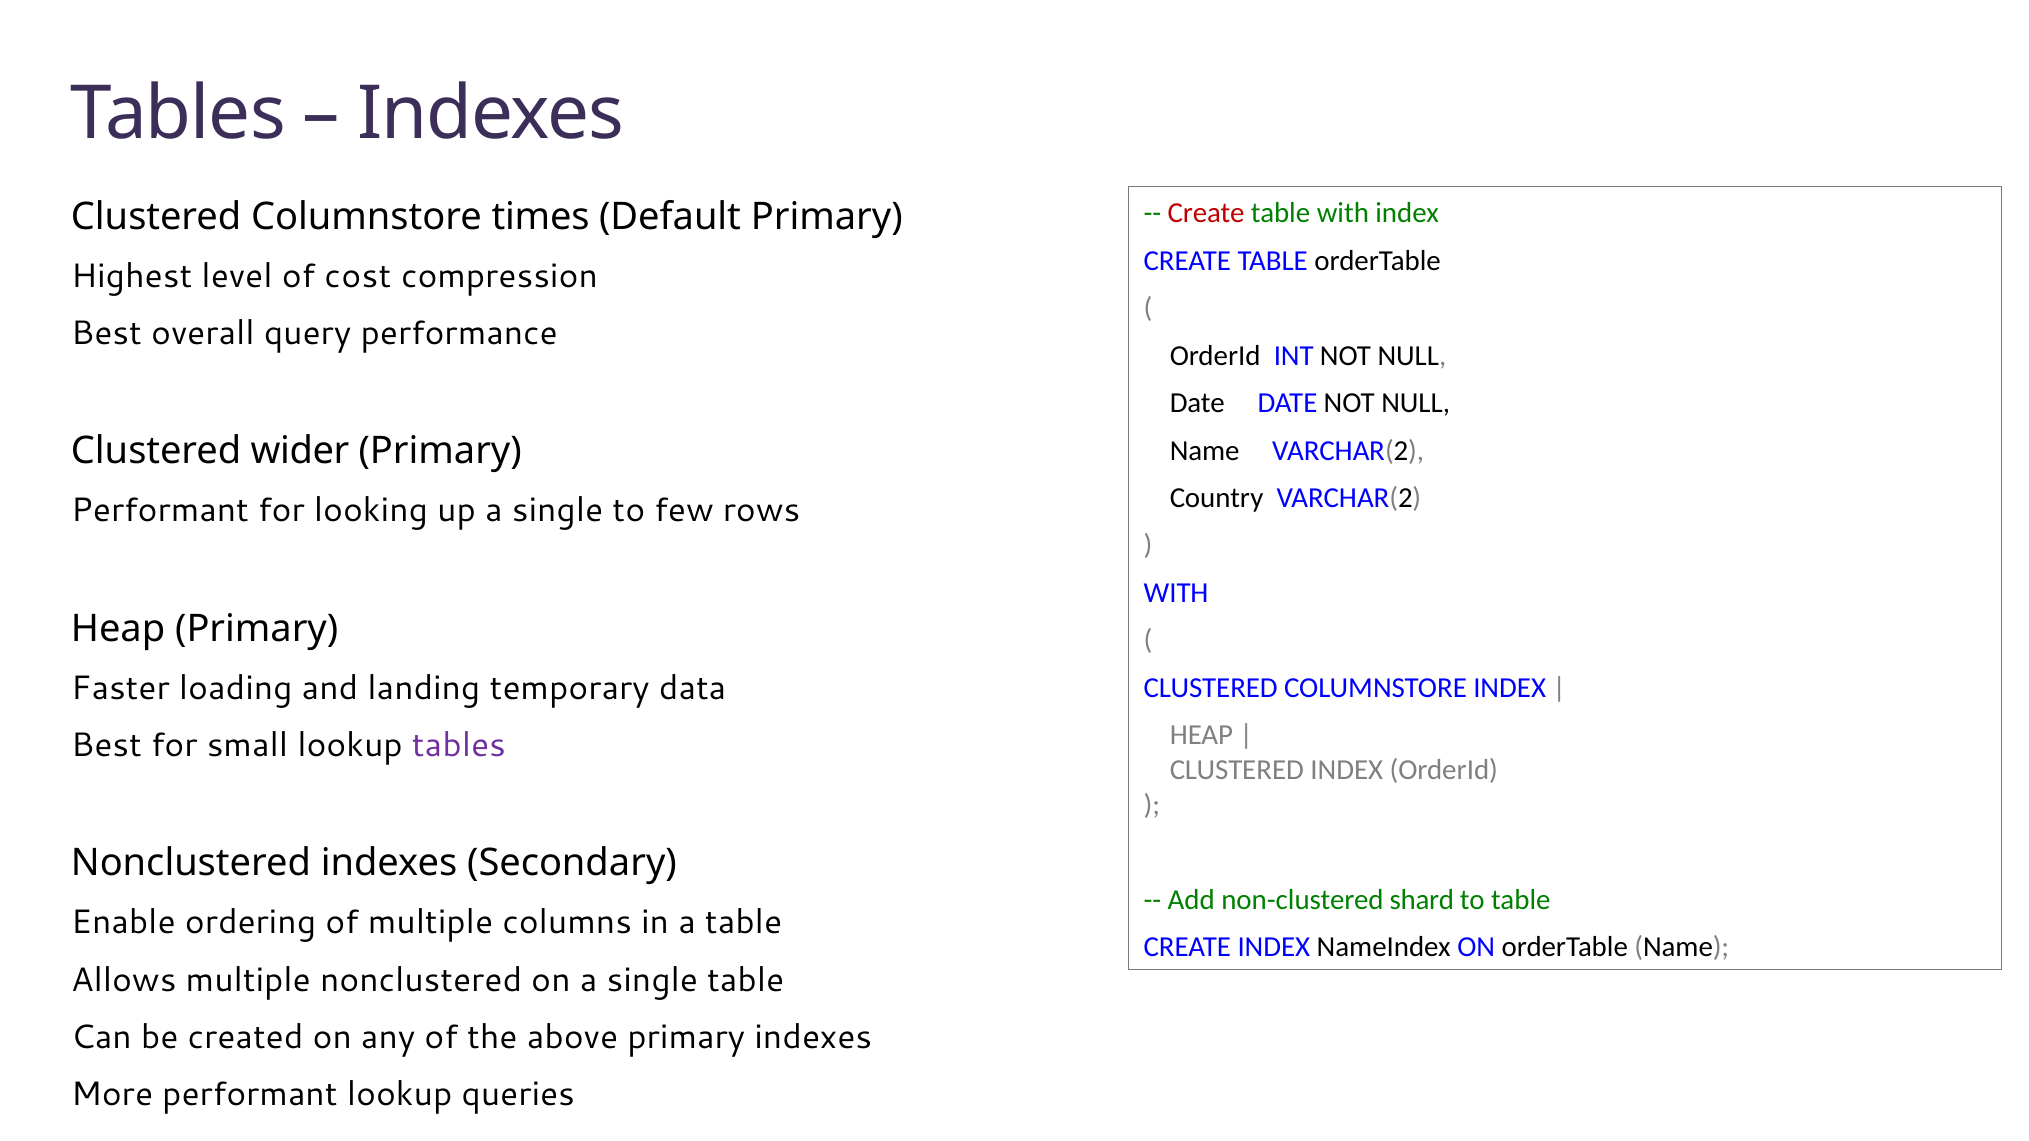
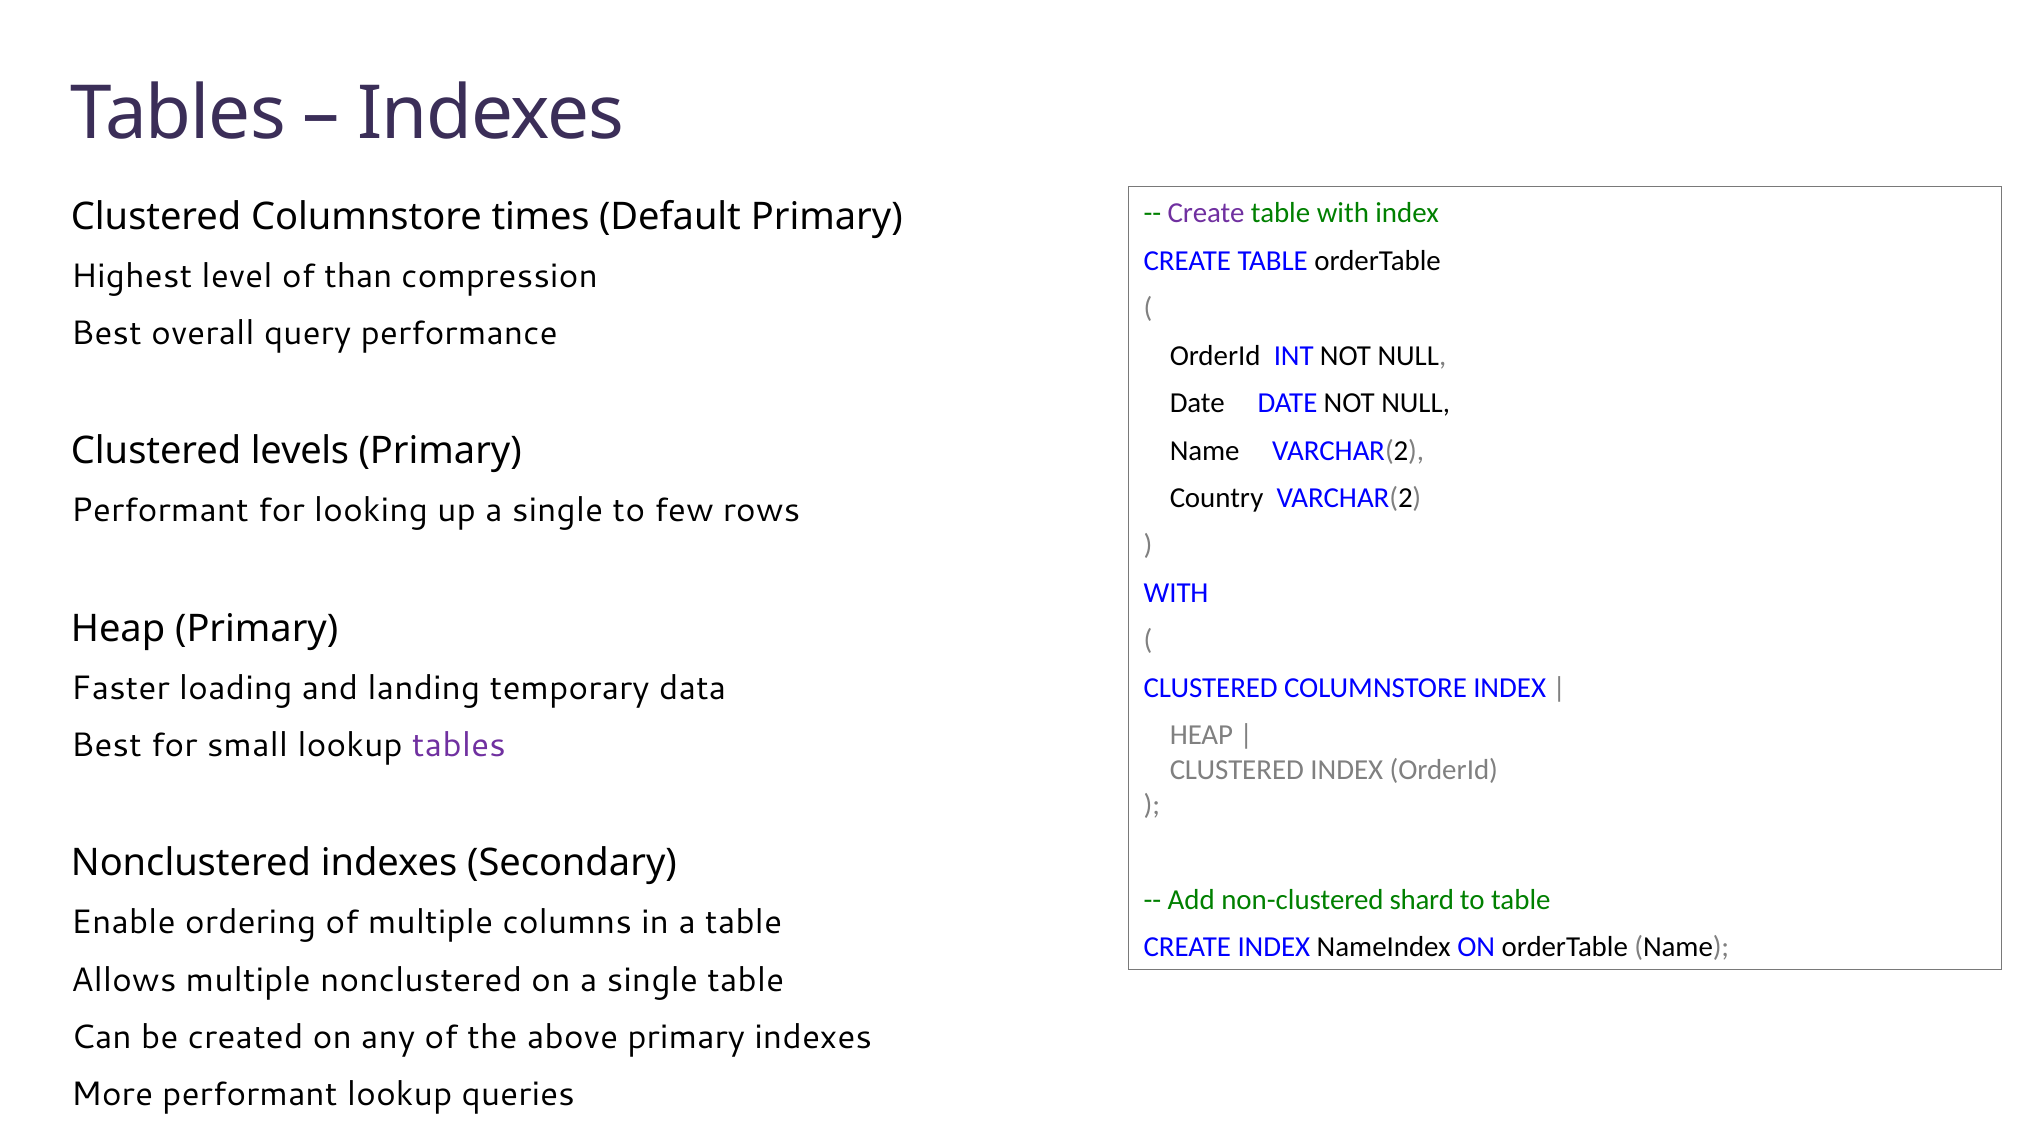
Create colour: red -> purple (1206, 213)
cost: cost -> than (358, 276)
wider: wider -> levels (300, 451)
